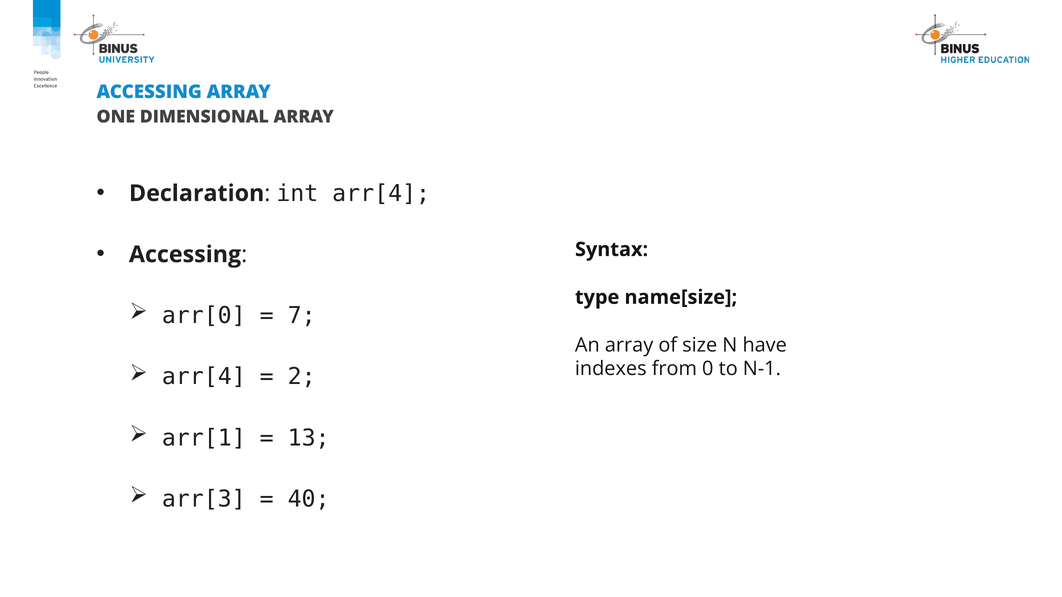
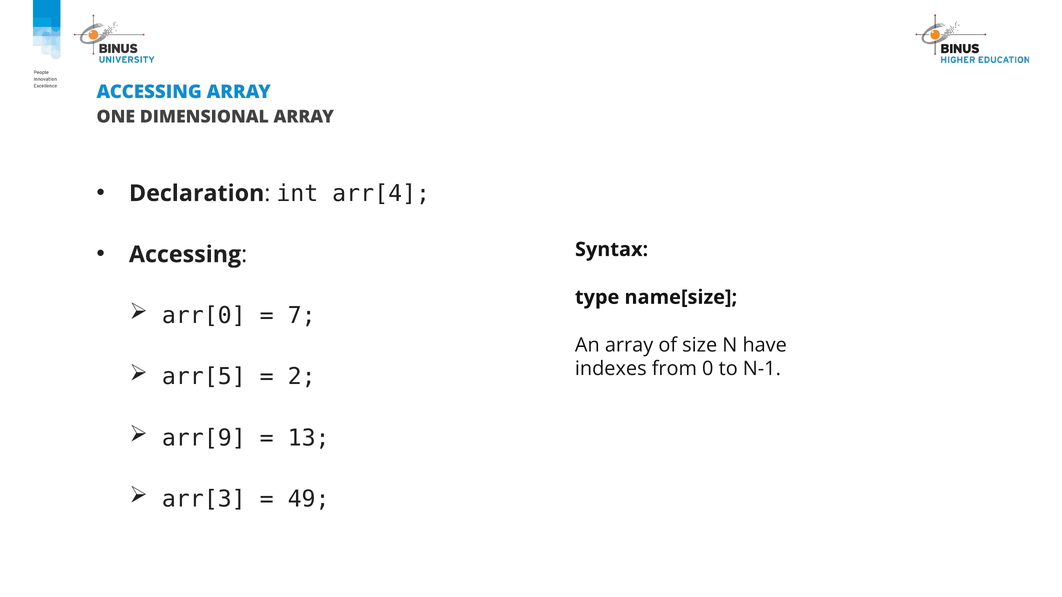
arr[4: arr[4 -> arr[5 (204, 377)
arr[1: arr[1 -> arr[9 (204, 438)
40: 40 -> 49 (309, 499)
